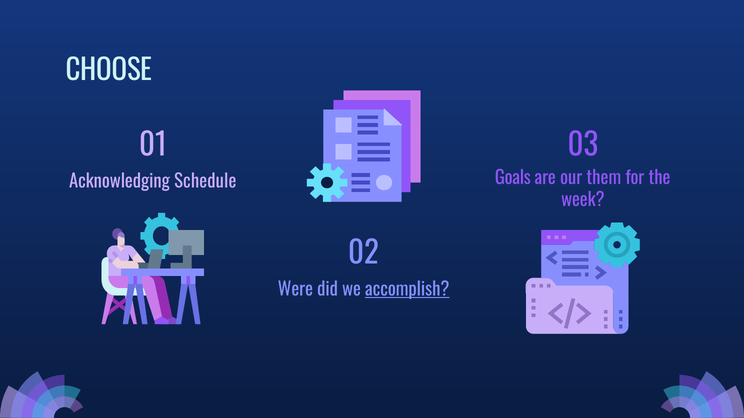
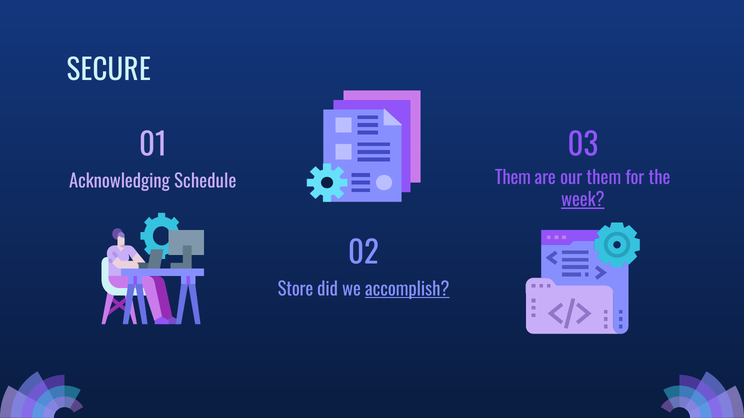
CHOOSE: CHOOSE -> SECURE (109, 71)
Goals: Goals -> Them (513, 178)
week underline: none -> present (583, 200)
Were: Were -> Store (295, 290)
